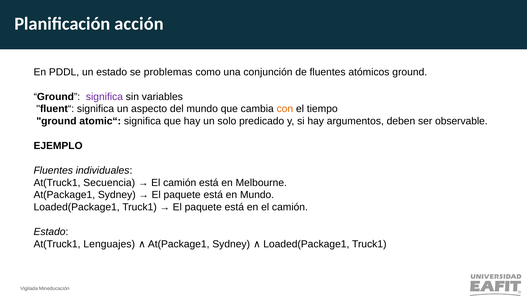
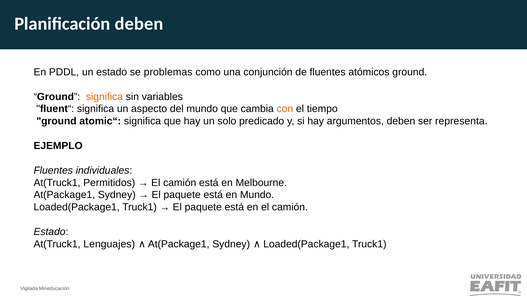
Planificación acción: acción -> deben (139, 24)
significa colour: purple -> orange (104, 97)
observable: observable -> representa (461, 121)
Secuencia: Secuencia -> Permitidos (109, 183)
